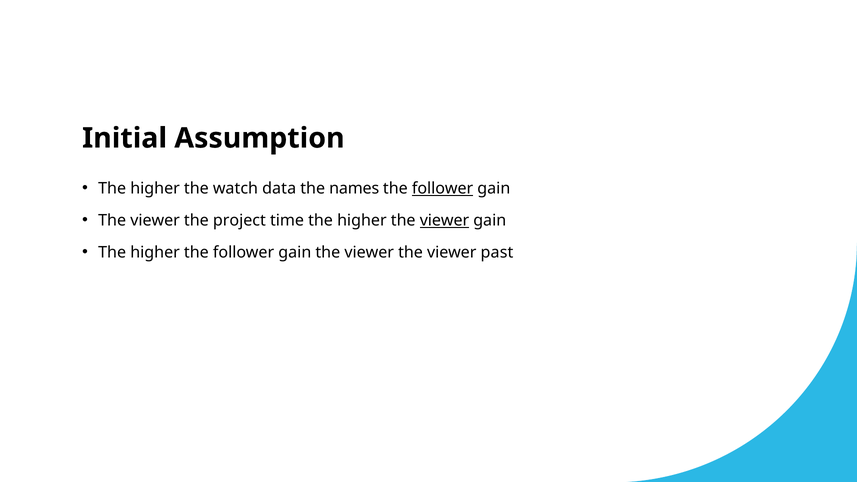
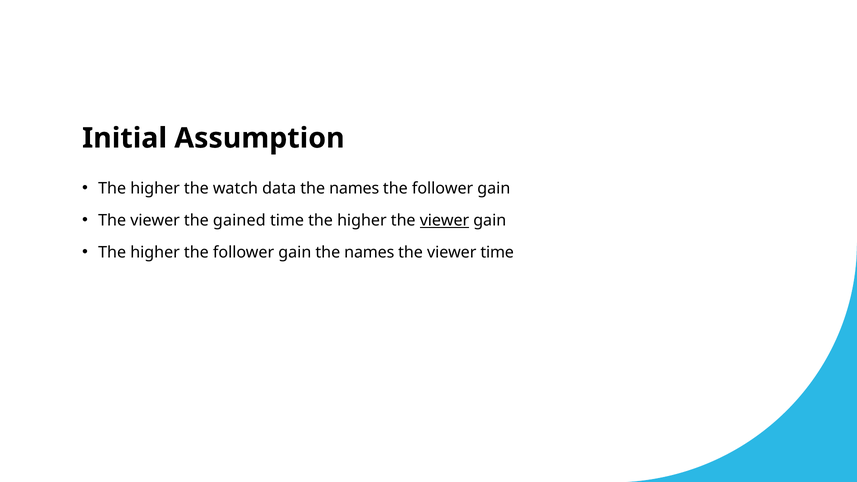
follower underline: present -> none (443, 188)
project: project -> gained (239, 221)
gain the viewer: viewer -> names (369, 253)
viewer past: past -> time (497, 253)
